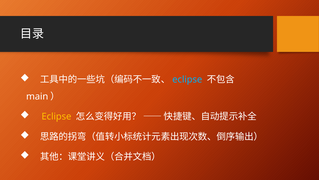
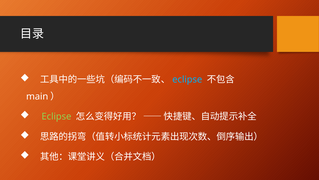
Eclipse colour: yellow -> light green (56, 116)
